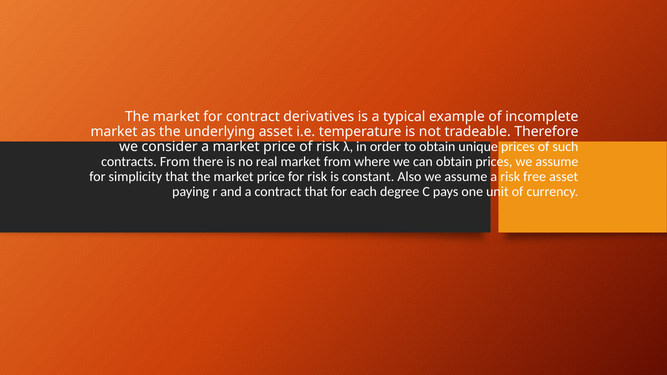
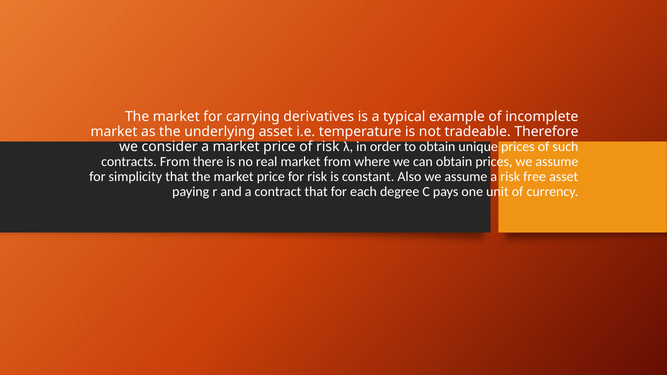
for contract: contract -> carrying (253, 117)
